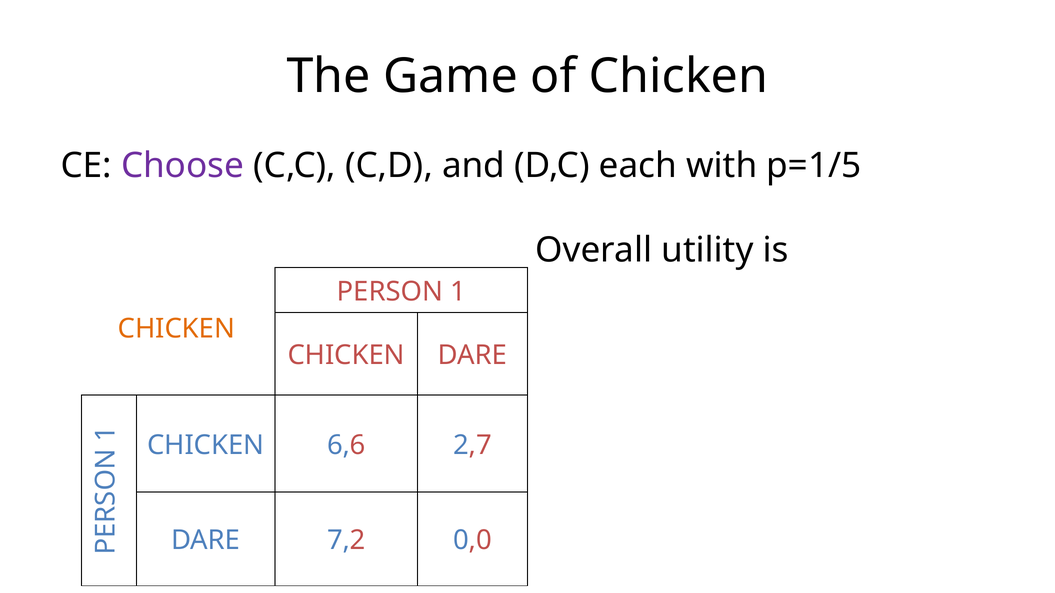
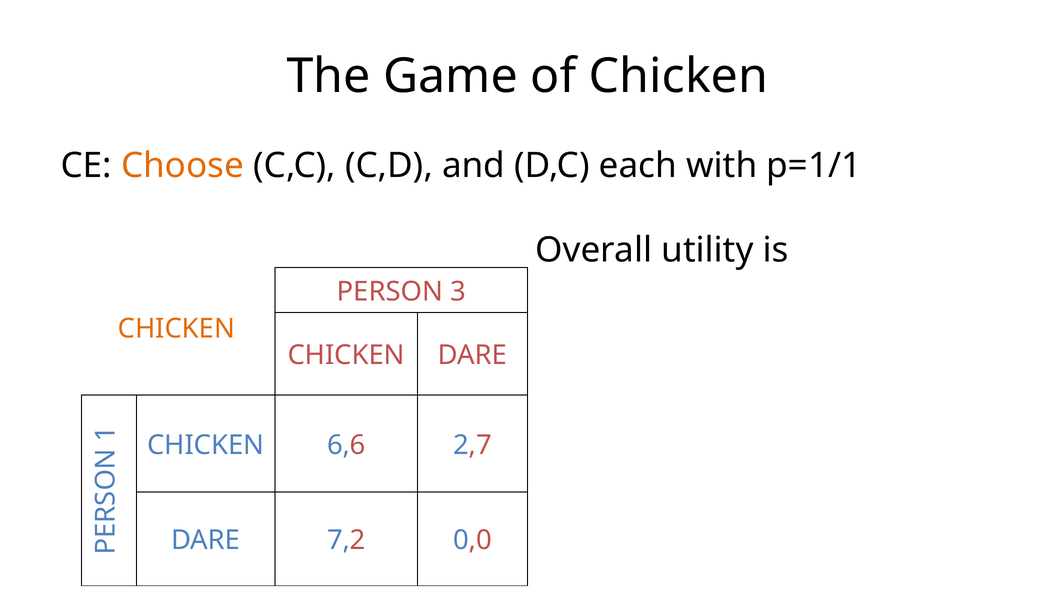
Choose colour: purple -> orange (183, 166)
p=1/5: p=1/5 -> p=1/1 (814, 166)
PERSON 1: 1 -> 3 (458, 292)
